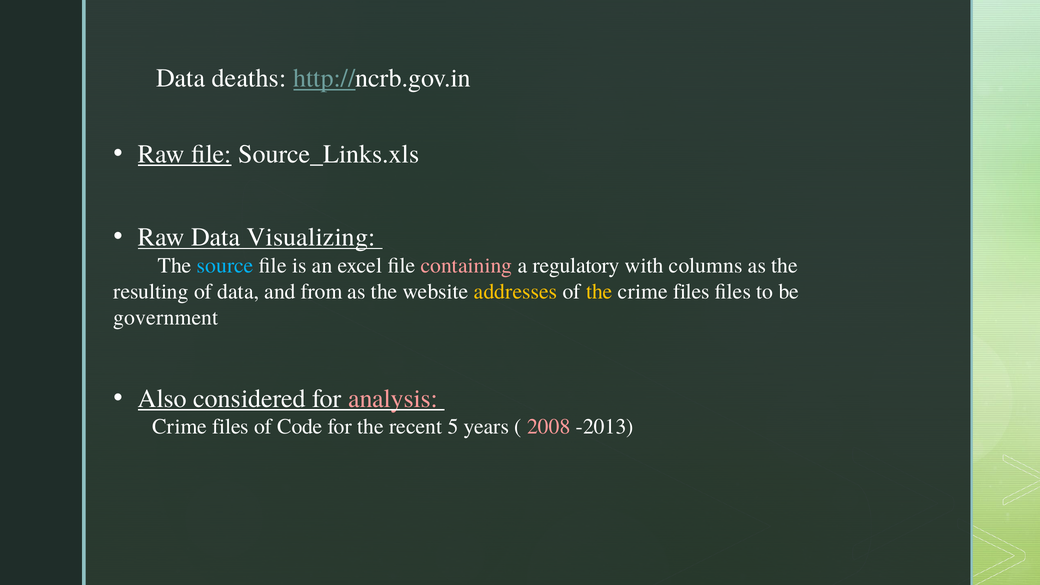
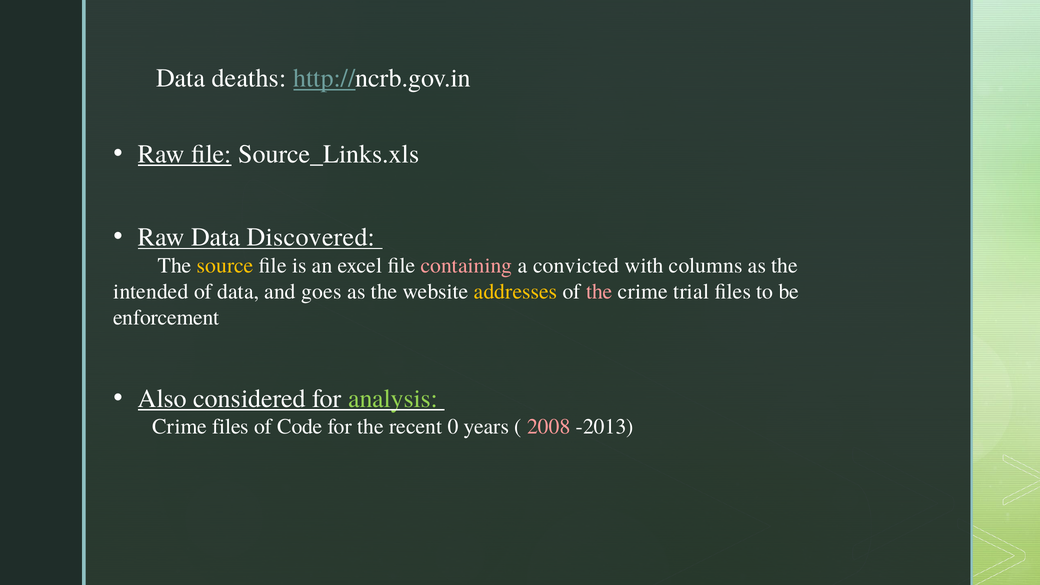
Visualizing: Visualizing -> Discovered (311, 237)
source colour: light blue -> yellow (225, 266)
regulatory: regulatory -> convicted (576, 266)
resulting: resulting -> intended (151, 292)
from: from -> goes (322, 292)
the colour: yellow -> pink (599, 292)
files: files -> trial (691, 292)
government: government -> enforcement (166, 318)
analysis colour: pink -> light green (393, 399)
5: 5 -> 0 (453, 427)
